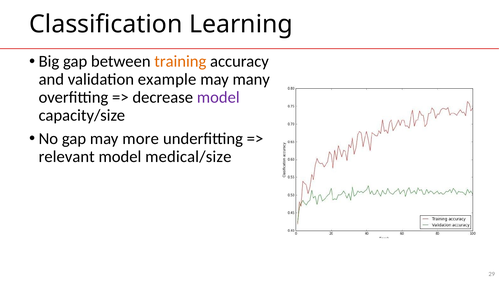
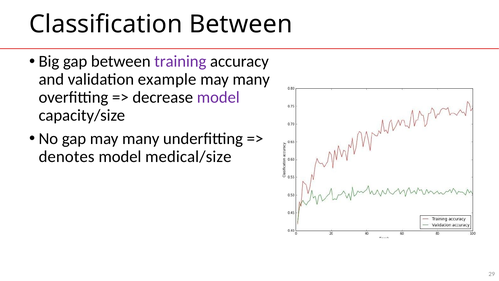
Classification Learning: Learning -> Between (241, 24)
training colour: orange -> purple (180, 61)
gap may more: more -> many (141, 139)
relevant: relevant -> denotes (67, 156)
